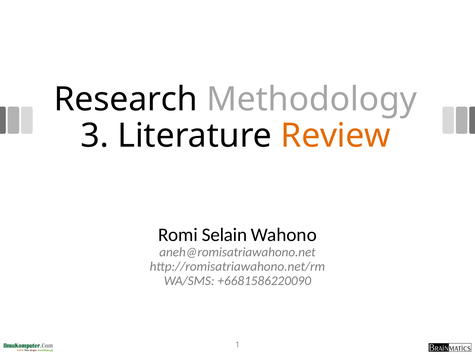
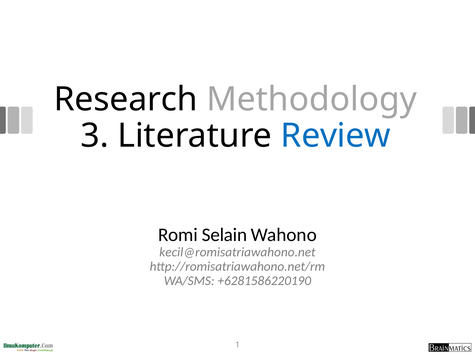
Review colour: orange -> blue (336, 136)
aneh@romisatriawahono.net: aneh@romisatriawahono.net -> kecil@romisatriawahono.net (237, 252)
+6681586220090: +6681586220090 -> +6281586220190 (264, 281)
